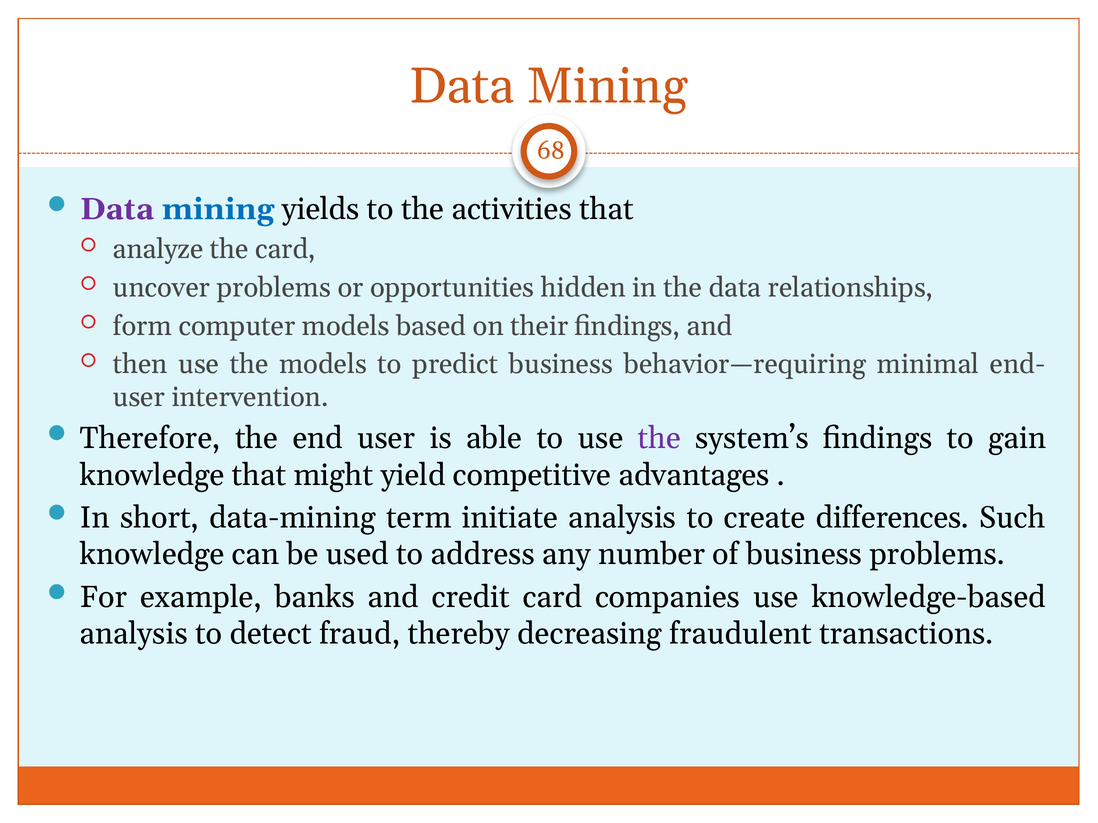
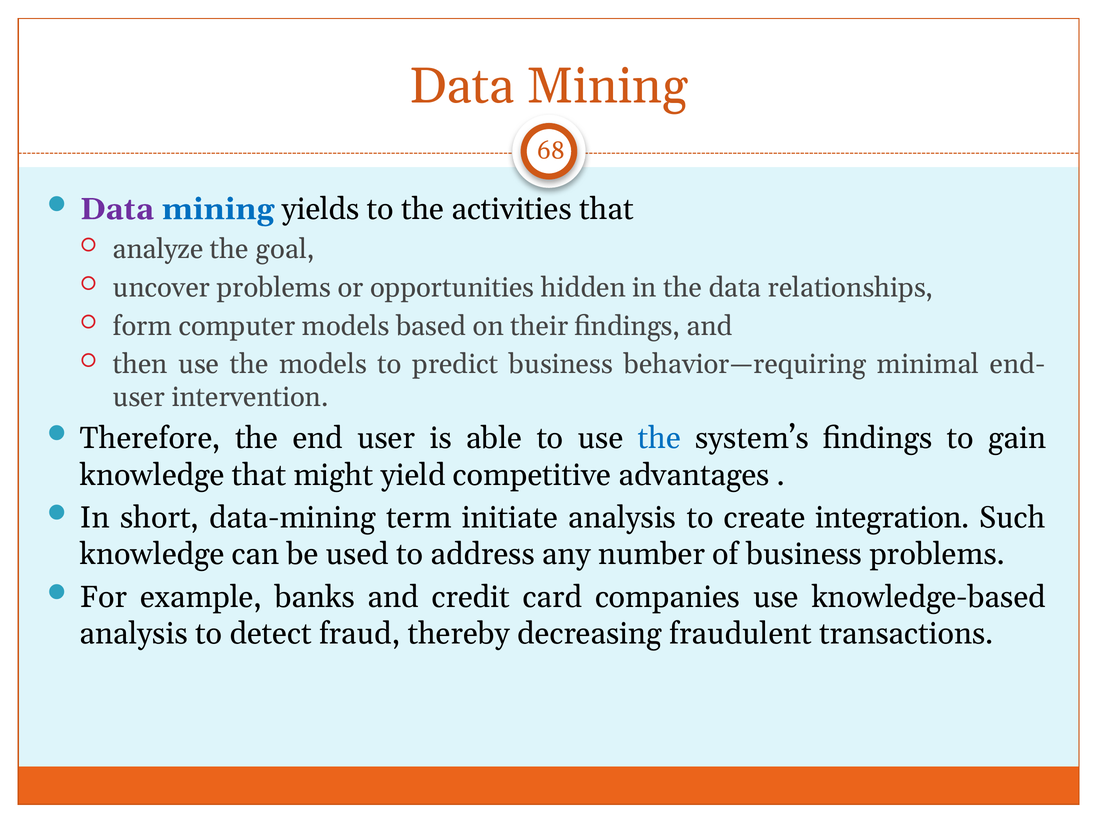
the card: card -> goal (285, 249)
the colour: purple -> blue (659, 439)
differences: differences -> integration (893, 518)
